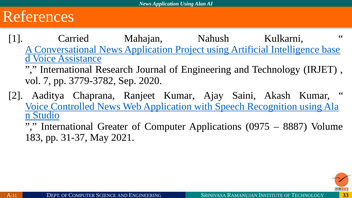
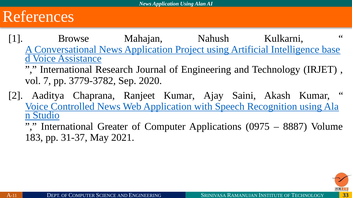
Carried: Carried -> Browse (74, 38)
